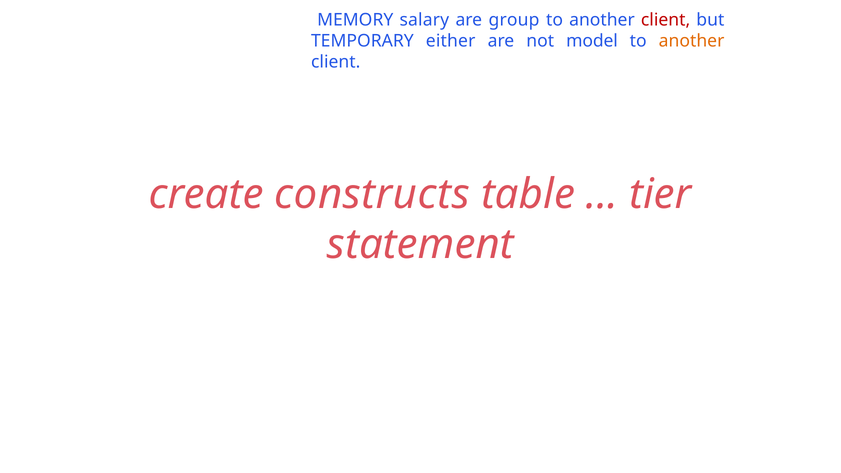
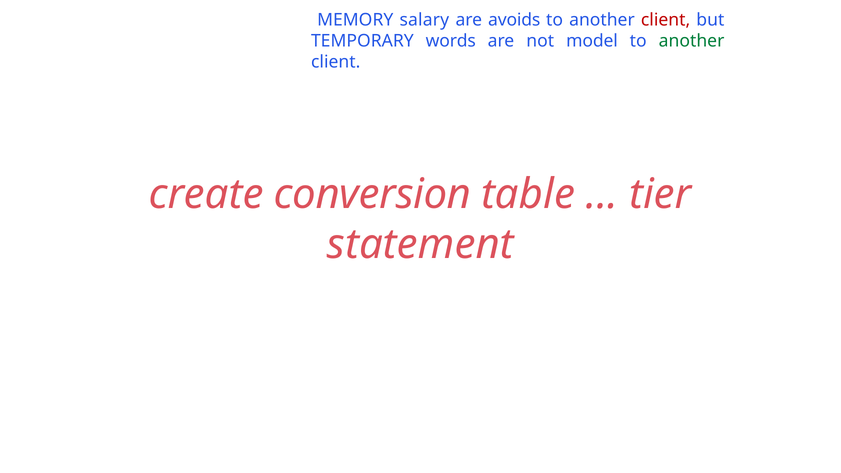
group: group -> avoids (514, 20)
either: either -> words (451, 41)
another colour: orange -> green (692, 41)
constructs: constructs -> conversion (372, 194)
